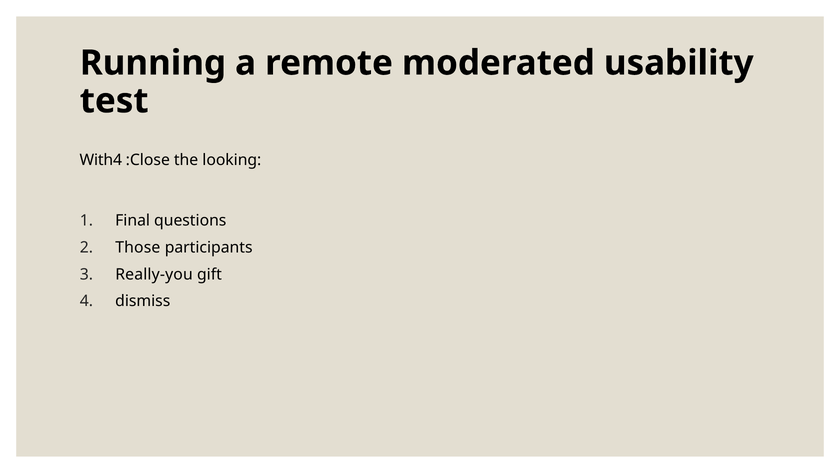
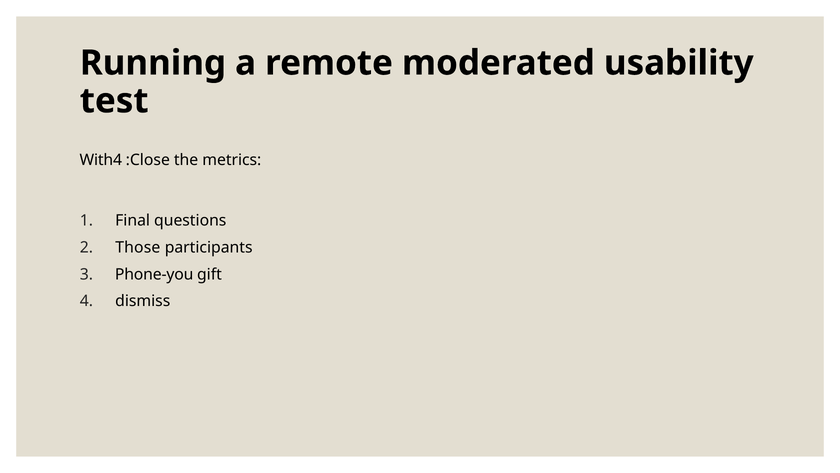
looking: looking -> metrics (232, 160)
Really-you: Really-you -> Phone-you (154, 274)
